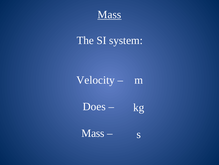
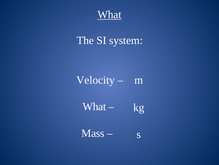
Mass: Mass -> What (110, 14)
Does: Does -> What (94, 106)
